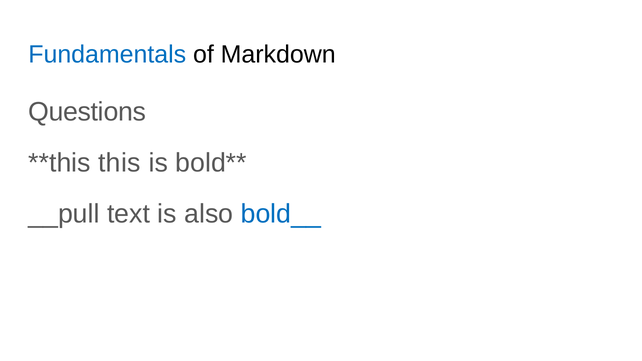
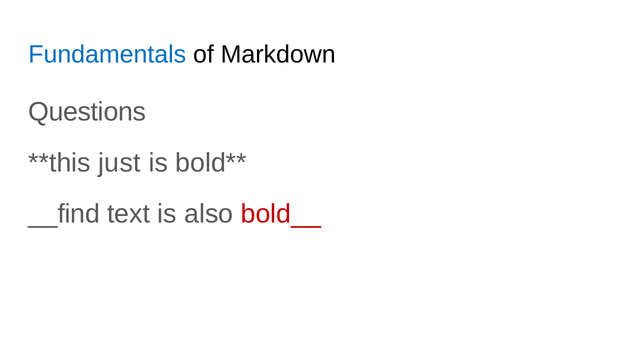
this: this -> just (119, 163)
__pull: __pull -> __find (64, 214)
bold__ colour: blue -> red (281, 214)
